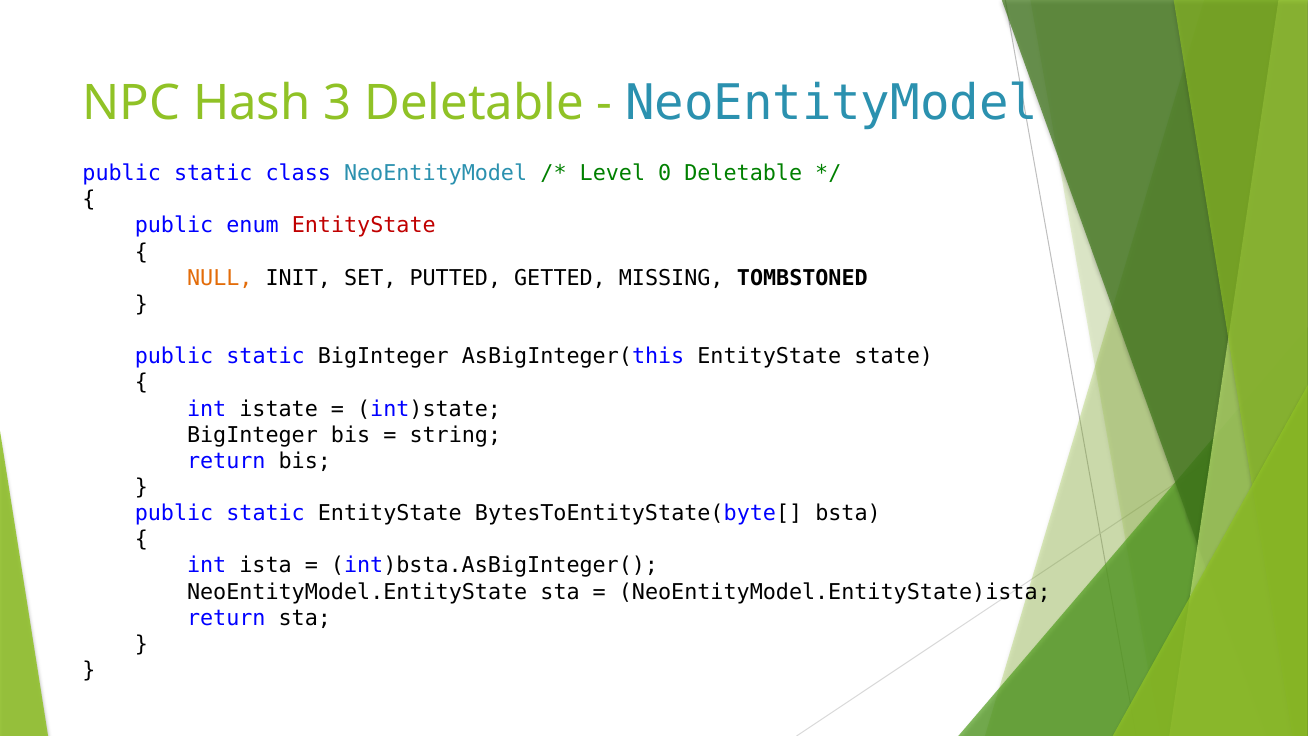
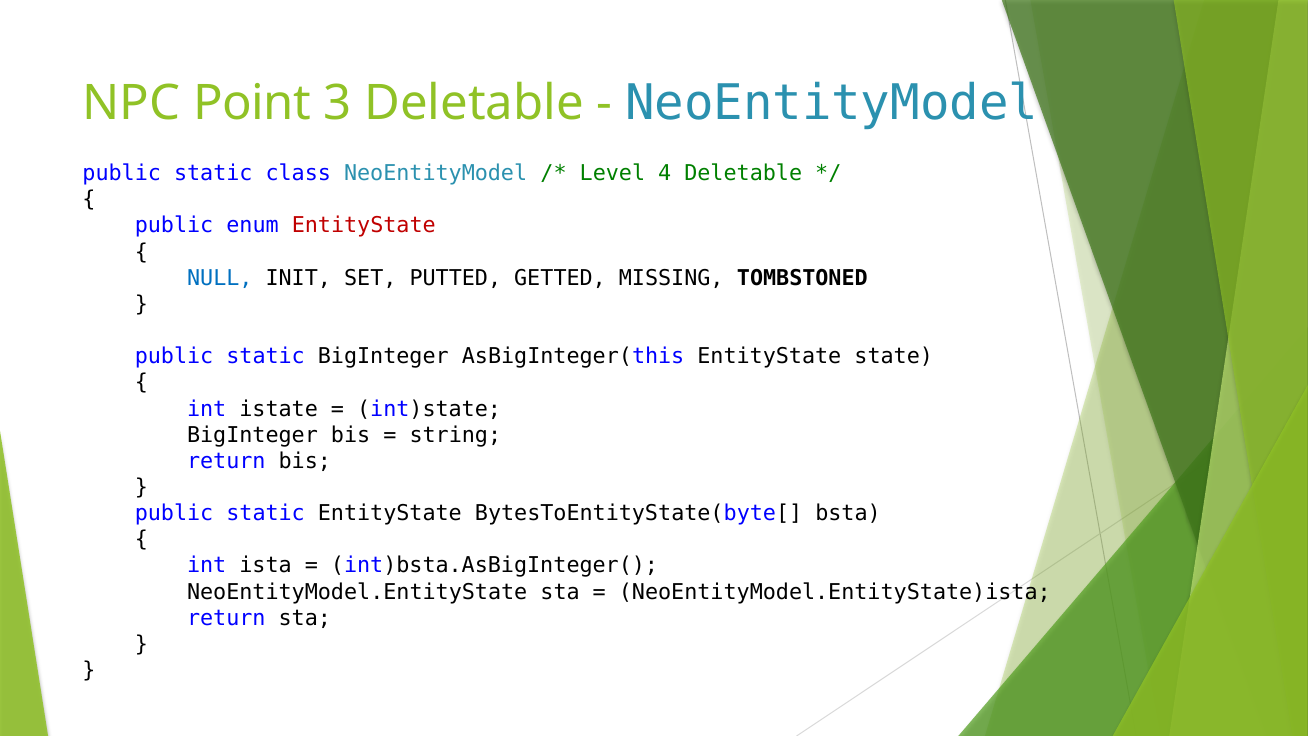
Hash: Hash -> Point (252, 103)
0: 0 -> 4 (665, 173)
NULL colour: orange -> blue (220, 278)
